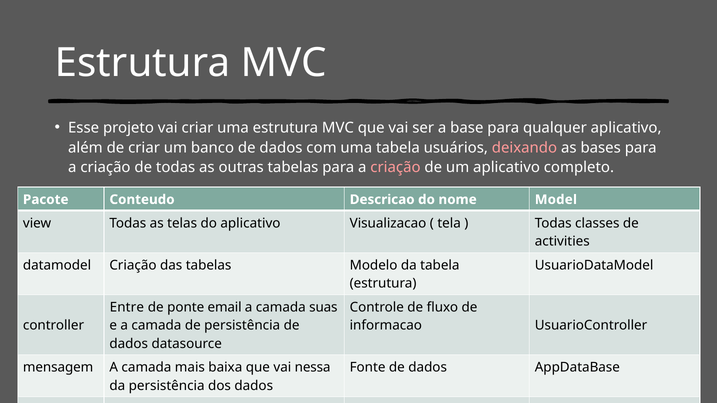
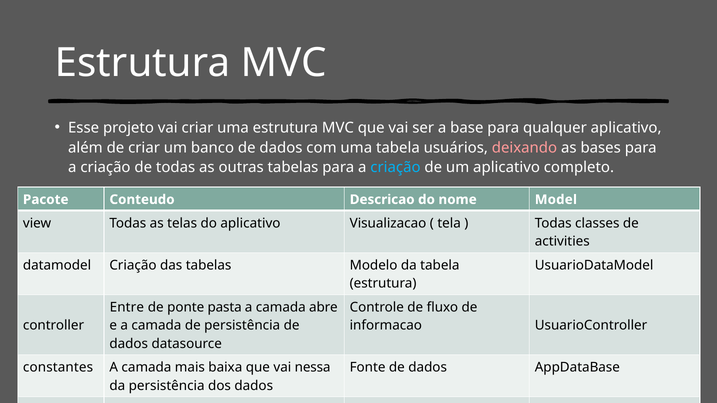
criação colour: pink -> light blue (395, 167)
email: email -> pasta (225, 307)
suas: suas -> abre (323, 307)
mensagem: mensagem -> constantes (58, 368)
